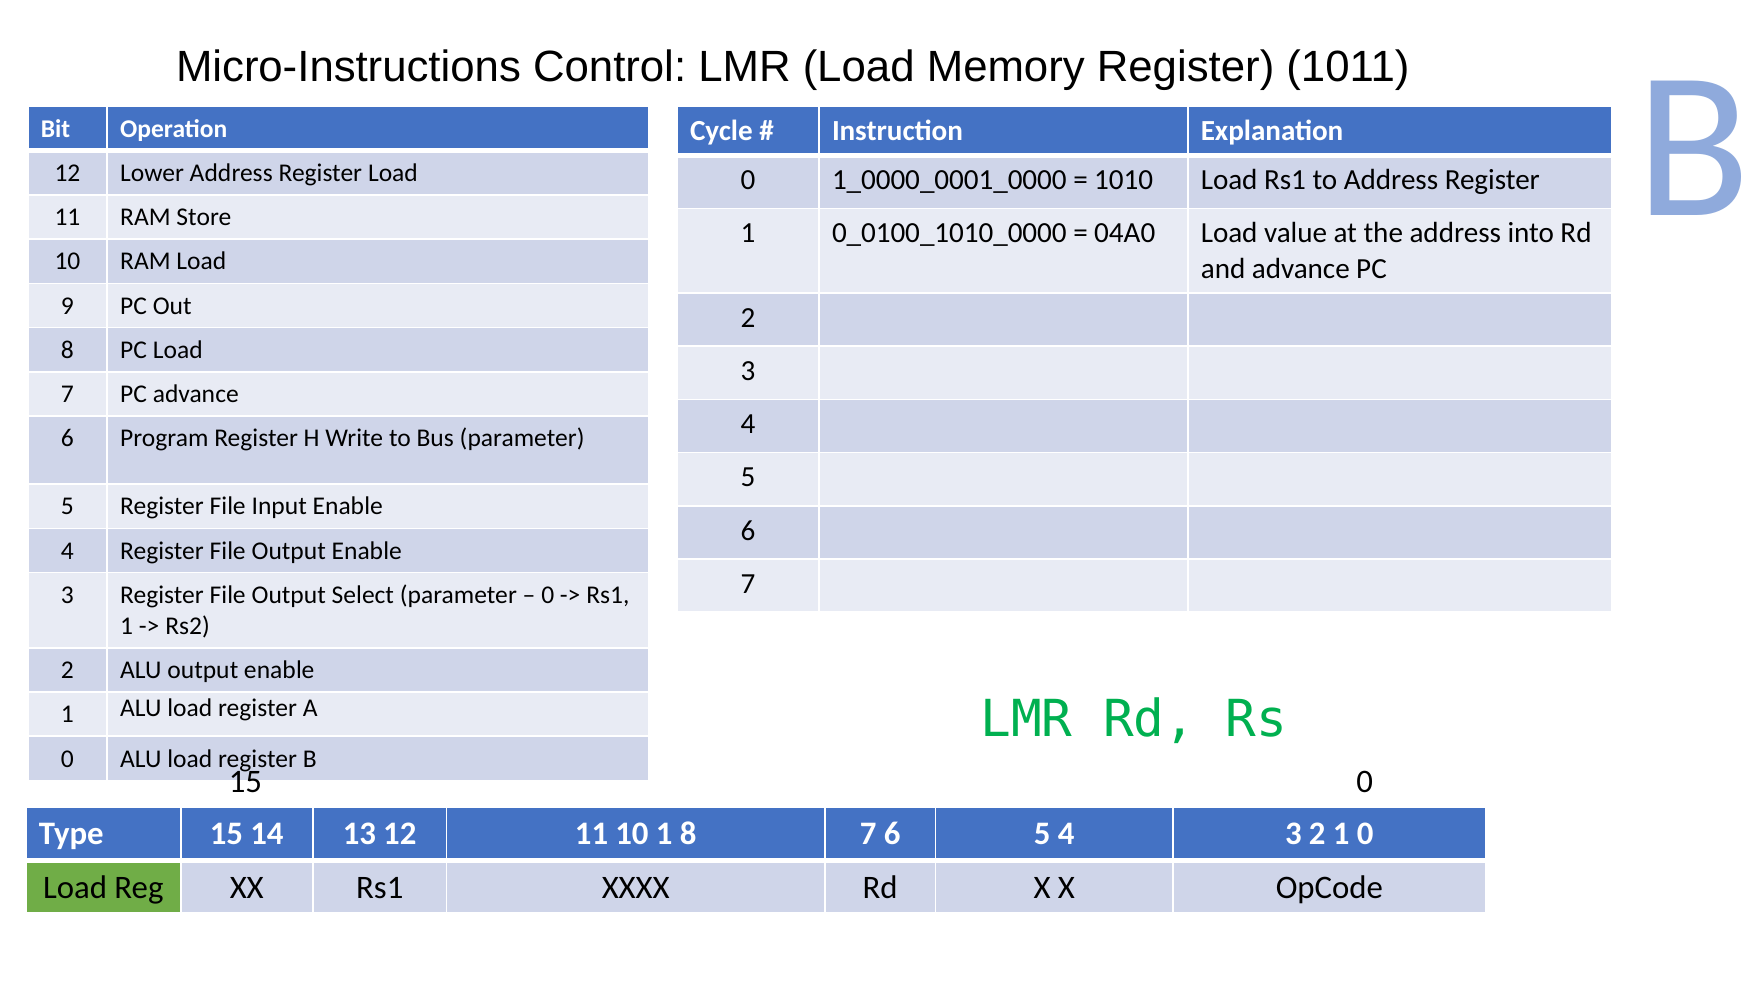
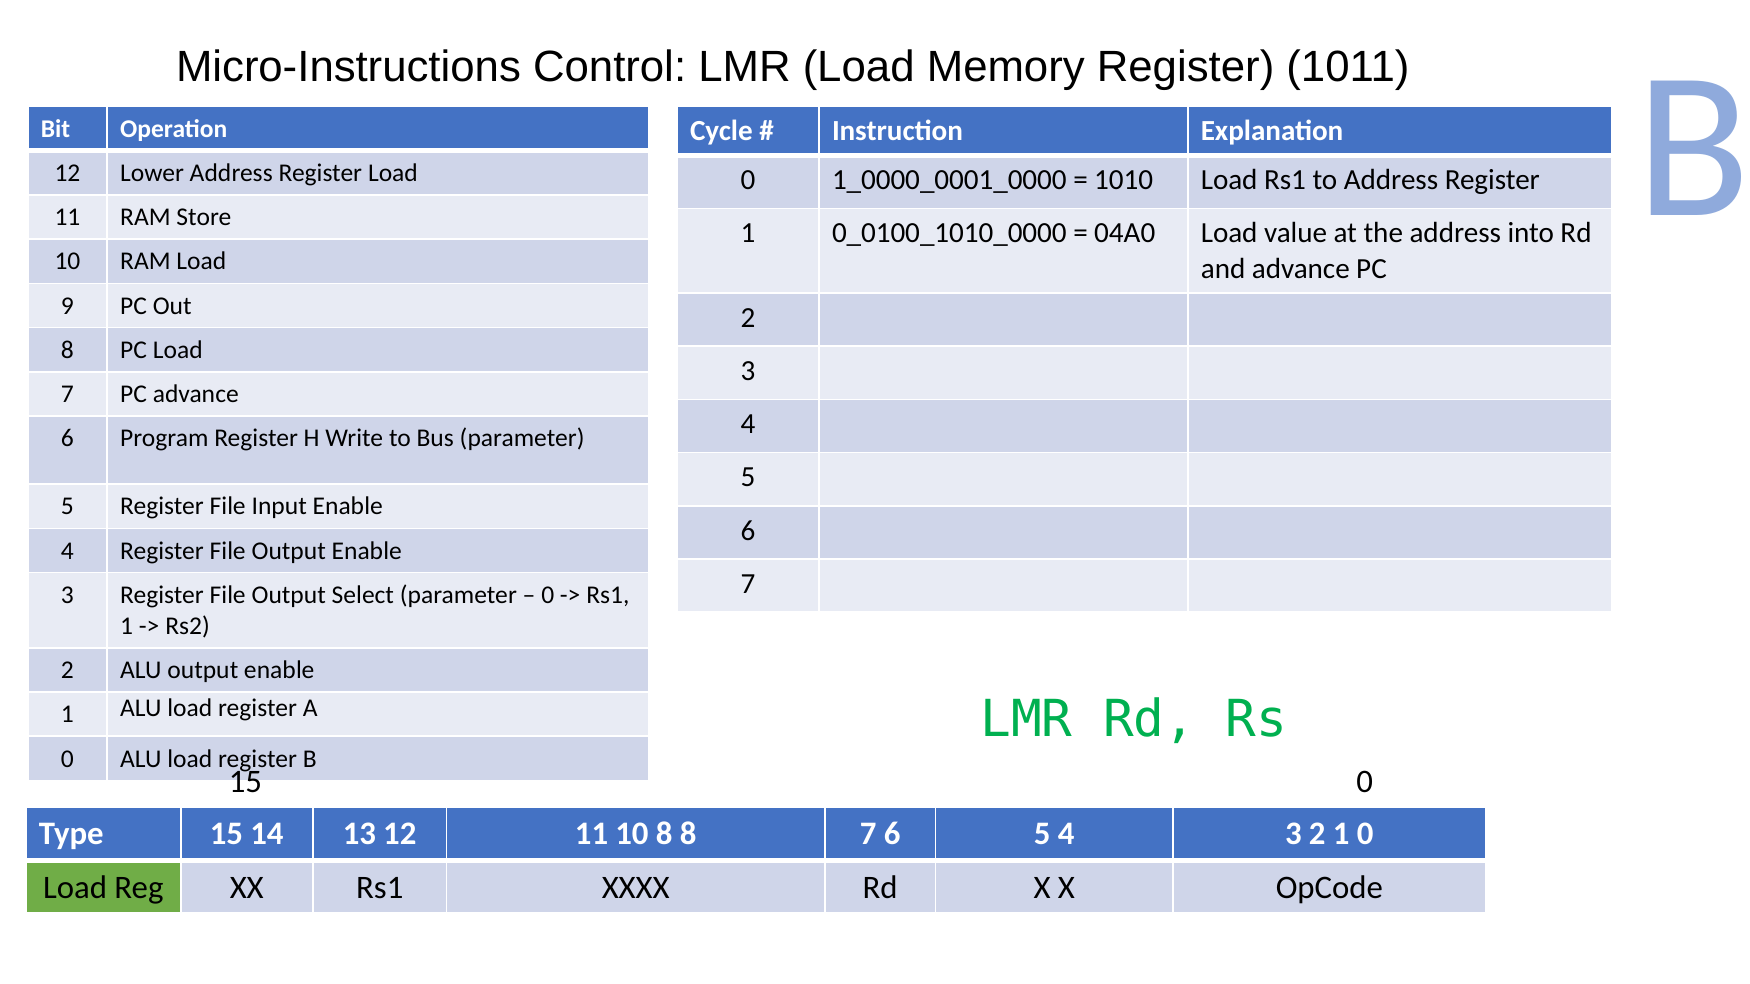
10 1: 1 -> 8 (664, 834)
